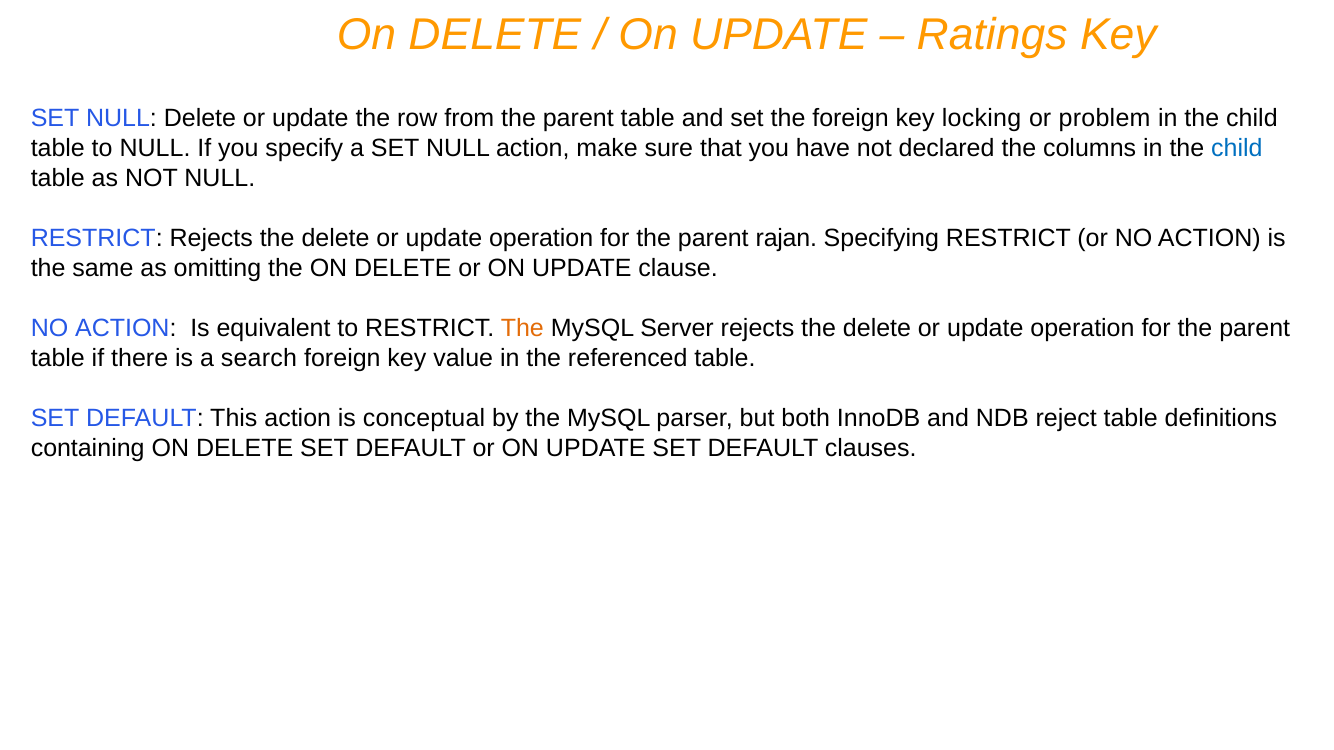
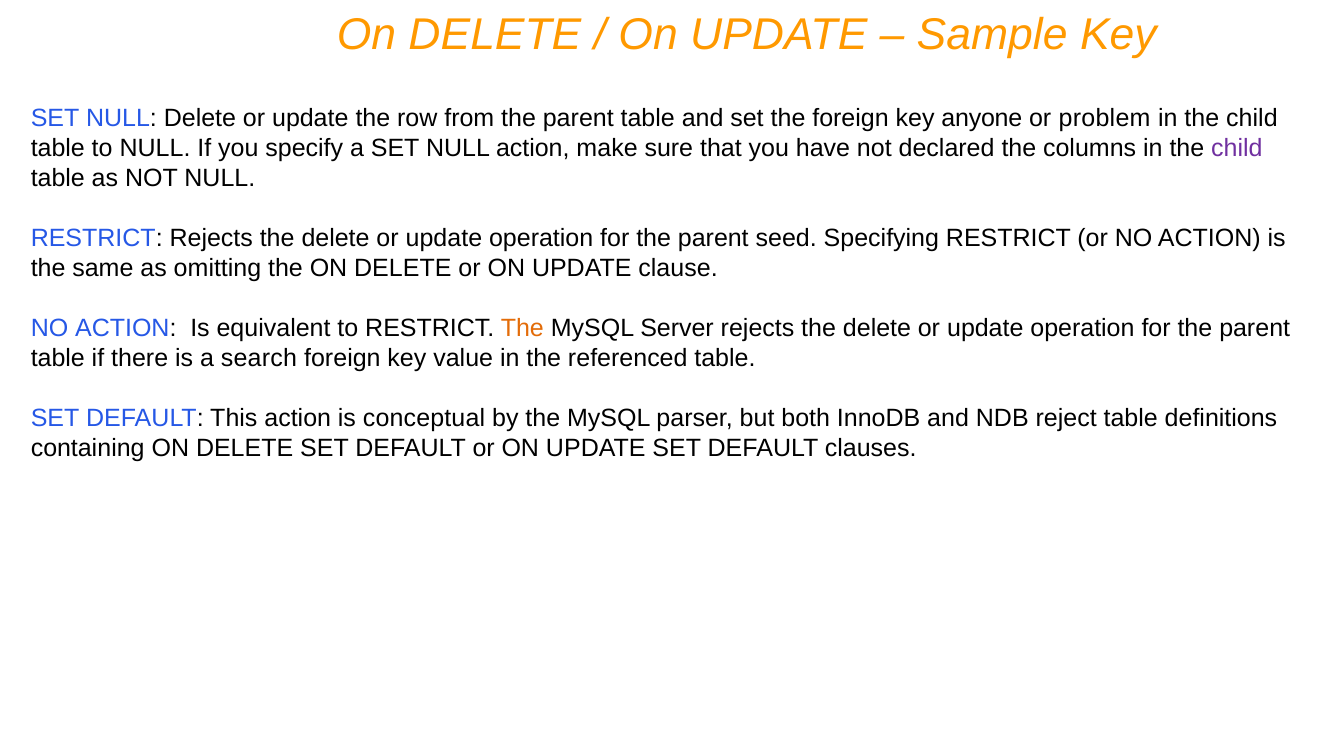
Ratings: Ratings -> Sample (992, 35)
locking: locking -> anyone (982, 119)
child colour: blue -> purple (1237, 149)
rajan: rajan -> seed (786, 239)
